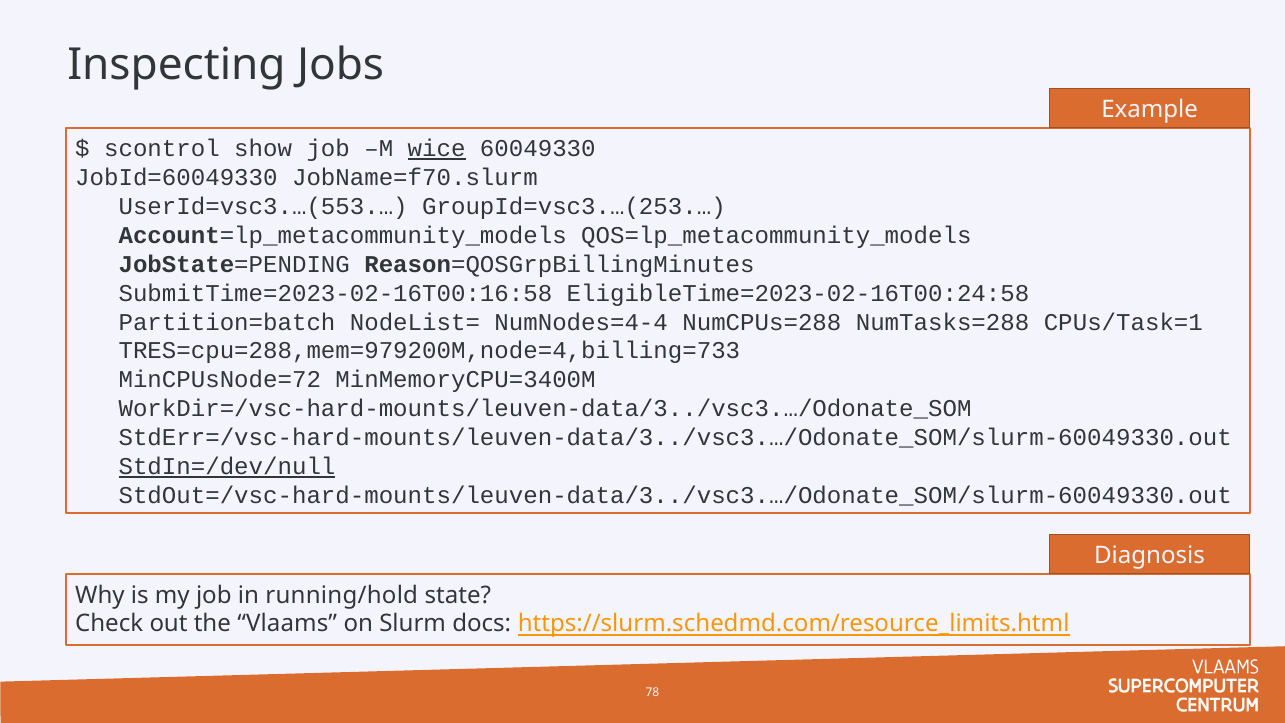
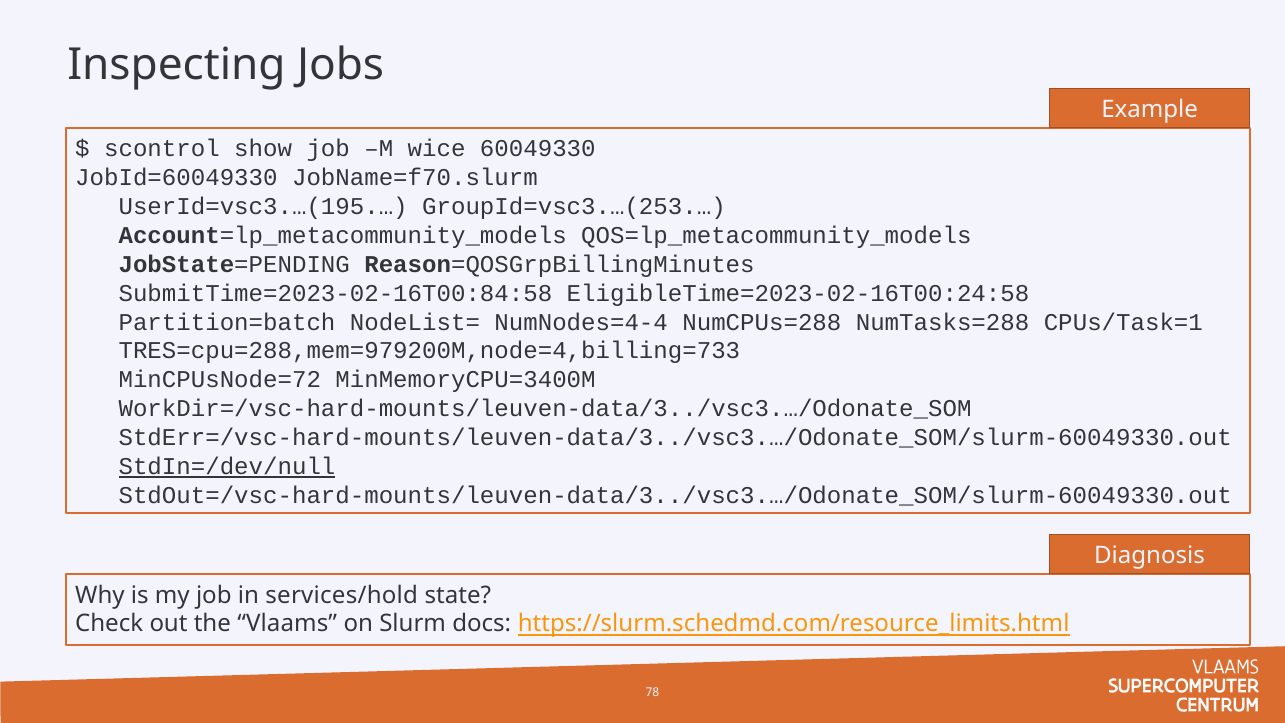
wice underline: present -> none (437, 149)
UserId=vsc3.…(553.…: UserId=vsc3.…(553.… -> UserId=vsc3.…(195.… (263, 206)
SubmitTime=2023-02-16T00:16:58: SubmitTime=2023-02-16T00:16:58 -> SubmitTime=2023-02-16T00:84:58 (335, 293)
running/hold: running/hold -> services/hold (342, 595)
